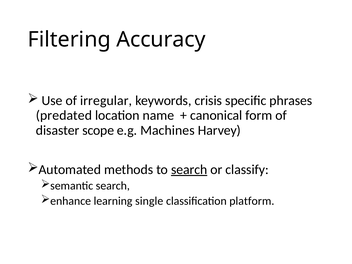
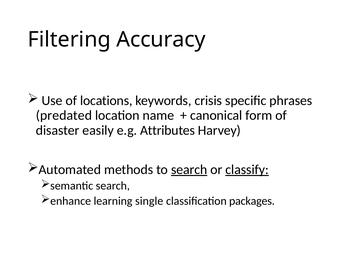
irregular: irregular -> locations (106, 101)
scope: scope -> easily (98, 130)
Machines: Machines -> Attributes (168, 130)
classify underline: none -> present (247, 170)
platform: platform -> packages (252, 201)
